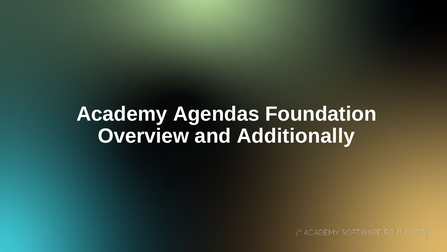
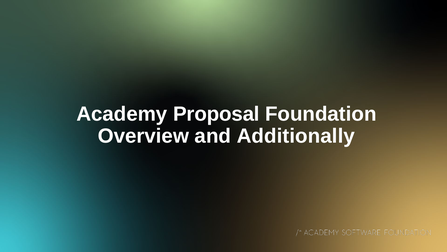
Agendas: Agendas -> Proposal (216, 114)
